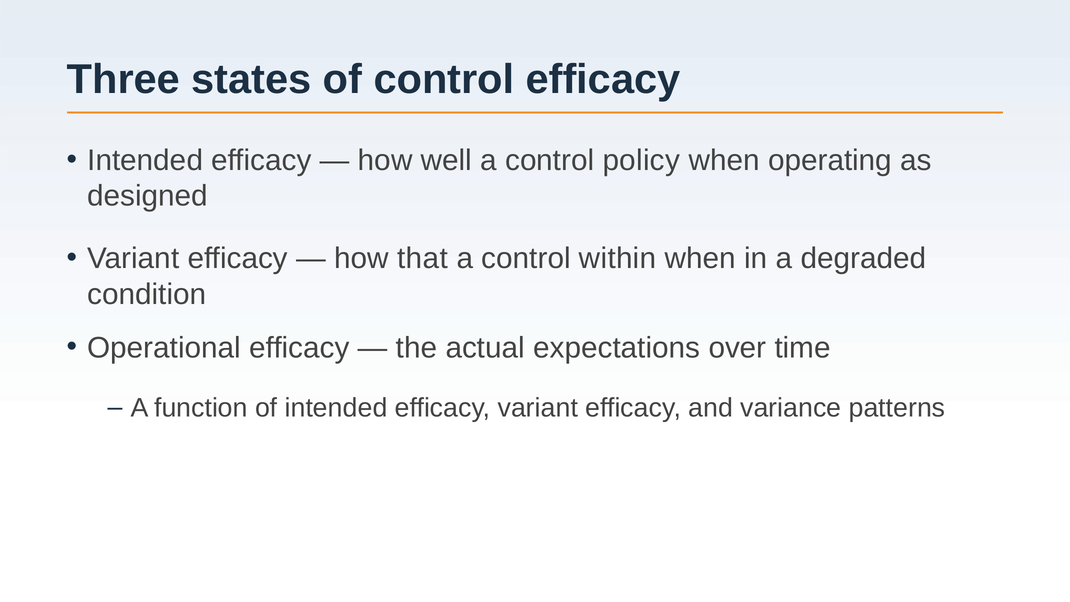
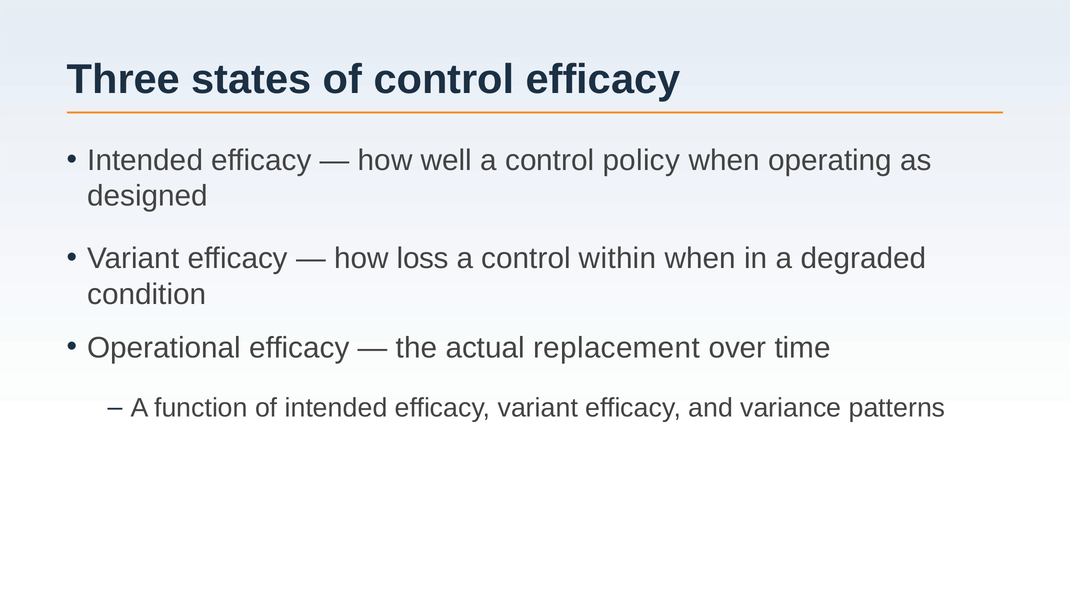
that: that -> loss (423, 258)
expectations: expectations -> replacement (617, 348)
